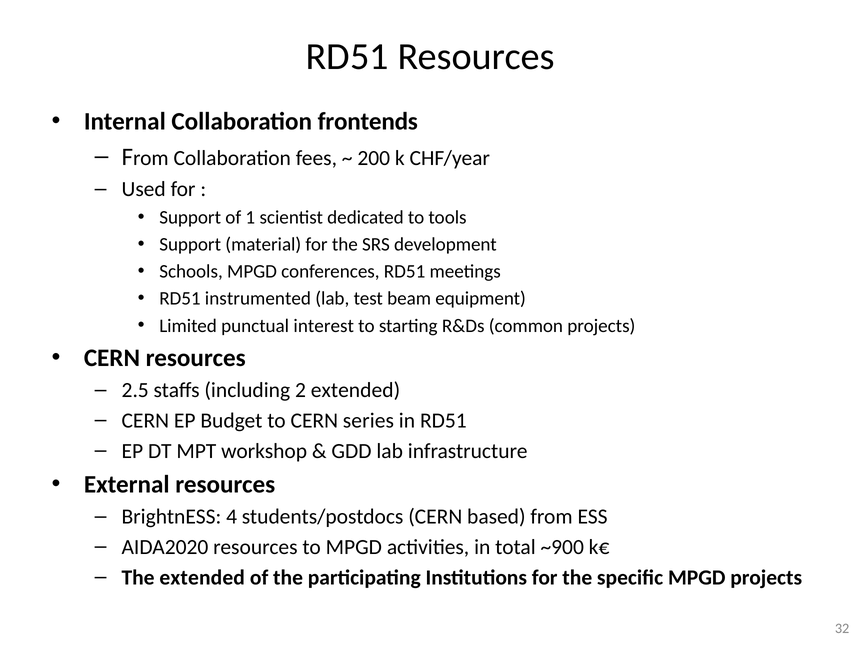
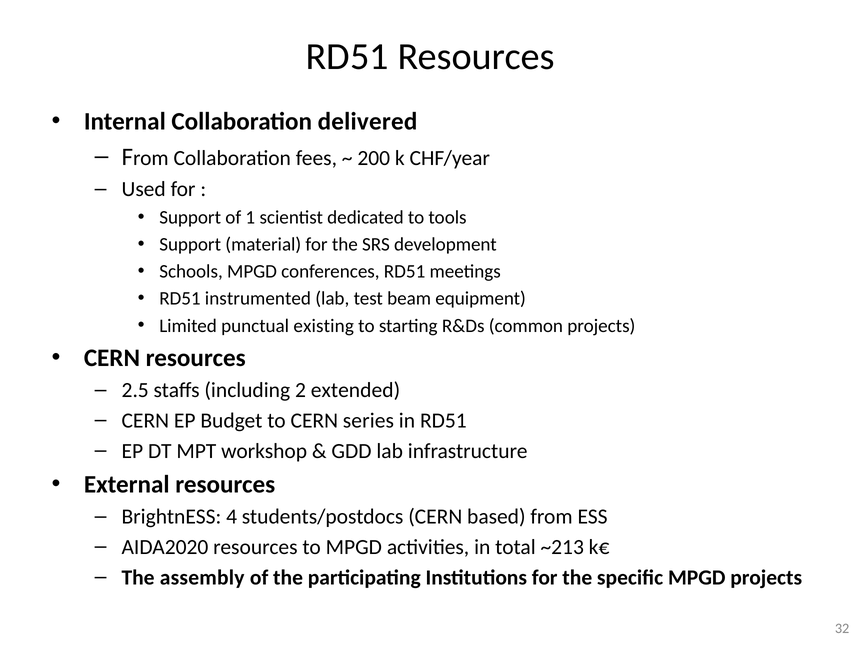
frontends: frontends -> delivered (368, 122)
interest: interest -> existing (324, 326)
~900: ~900 -> ~213 (562, 547)
The extended: extended -> assembly (202, 577)
